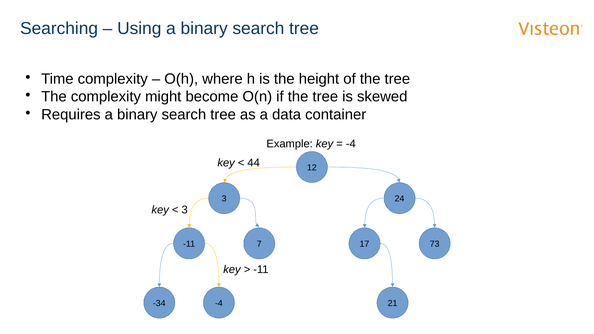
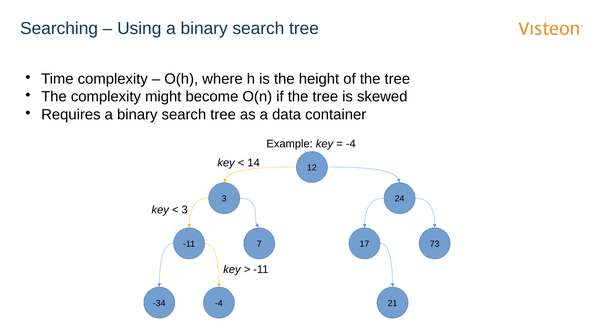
44: 44 -> 14 (254, 163)
